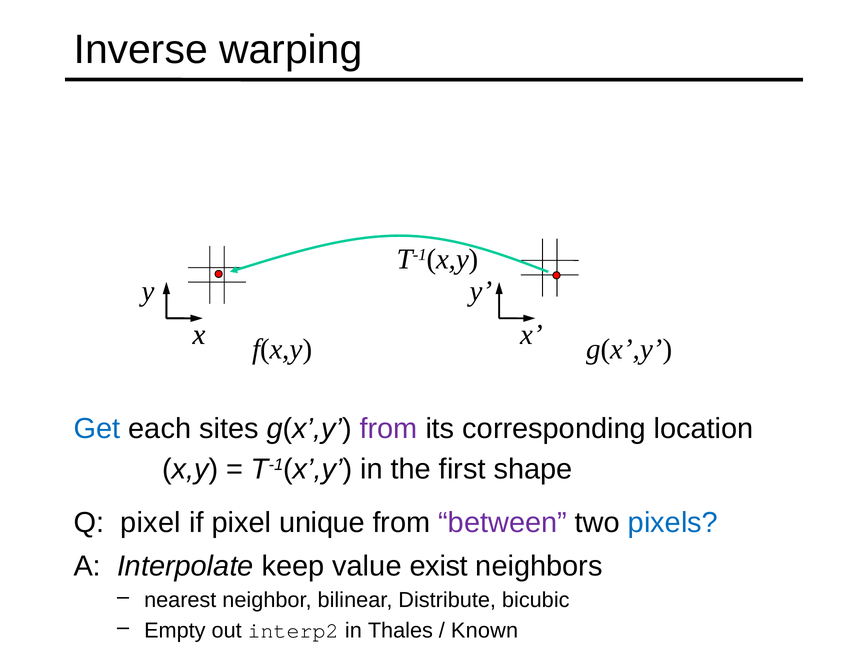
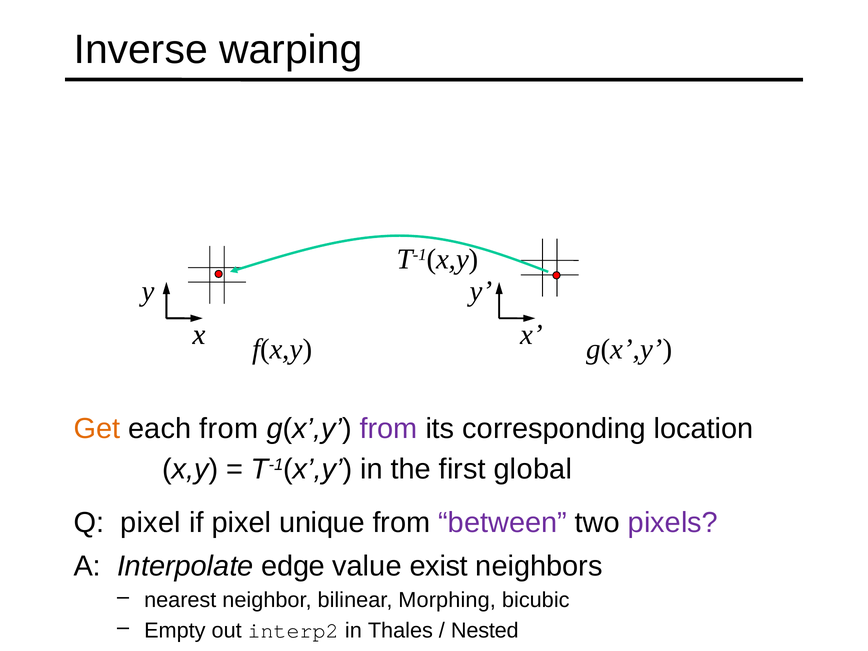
Get colour: blue -> orange (97, 429)
each sites: sites -> from (229, 429)
shape: shape -> global (533, 469)
pixels colour: blue -> purple (673, 523)
keep: keep -> edge (293, 566)
Distribute: Distribute -> Morphing (447, 600)
Known: Known -> Nested (485, 631)
